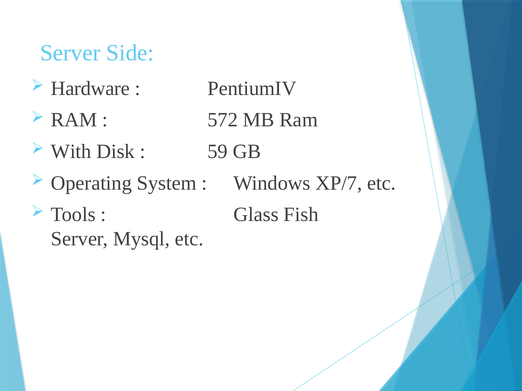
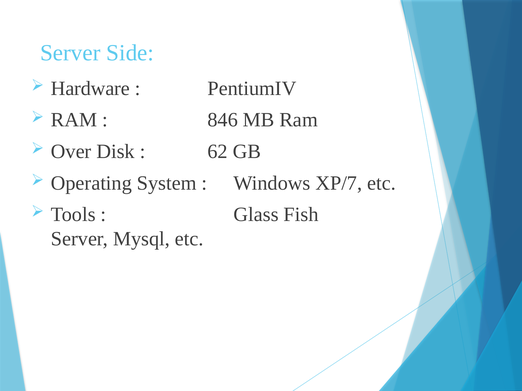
572: 572 -> 846 (223, 120)
With: With -> Over (71, 152)
59: 59 -> 62 (218, 152)
